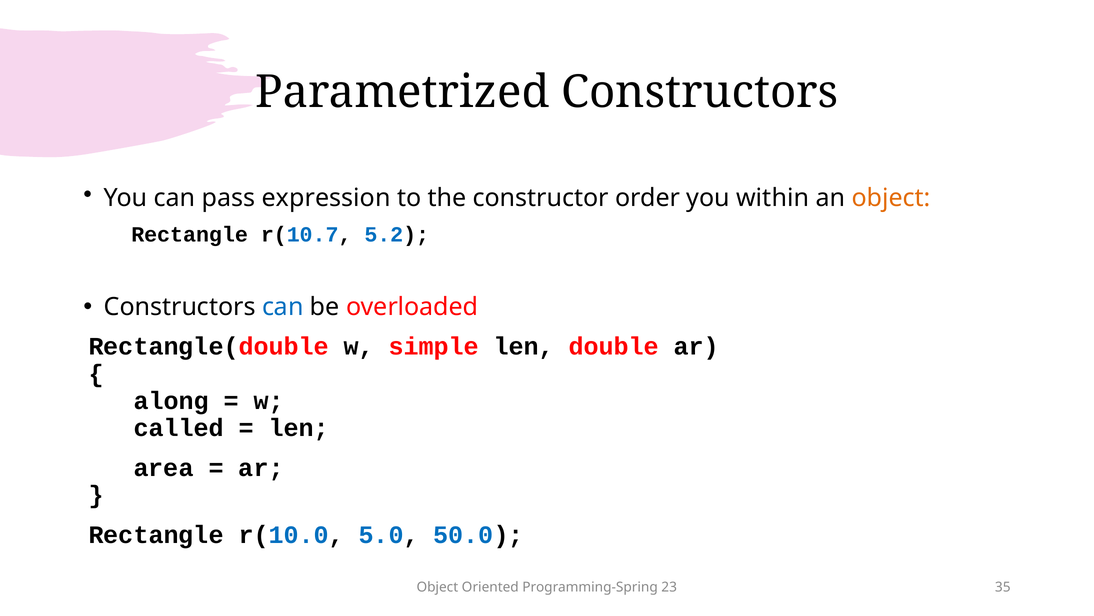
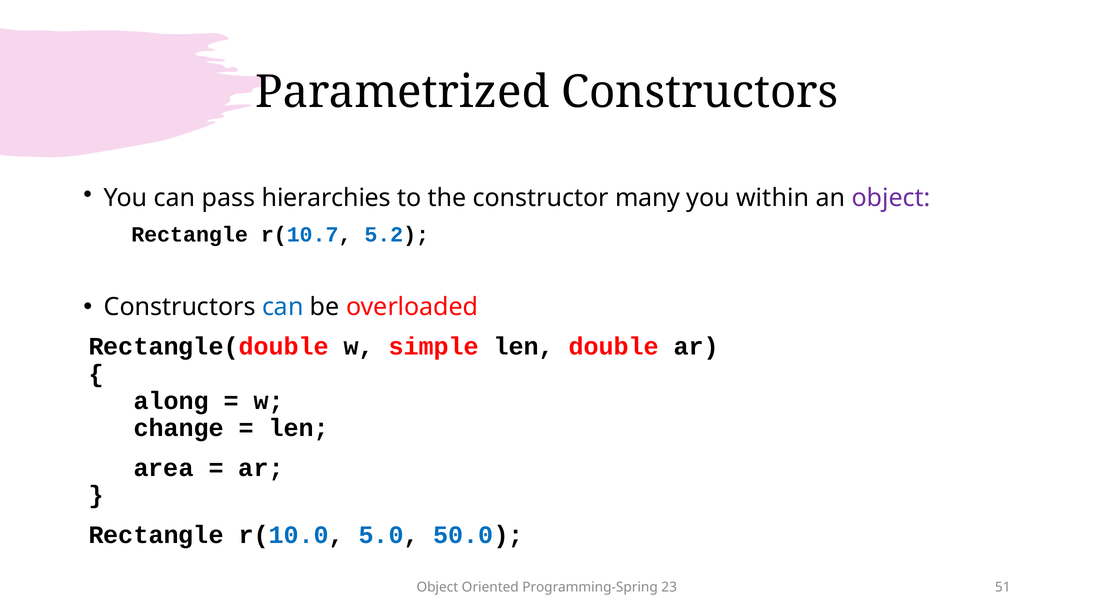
expression: expression -> hierarchies (326, 198)
order: order -> many (648, 198)
object colour: orange -> purple (891, 198)
called: called -> change (179, 427)
35: 35 -> 51 (1003, 587)
